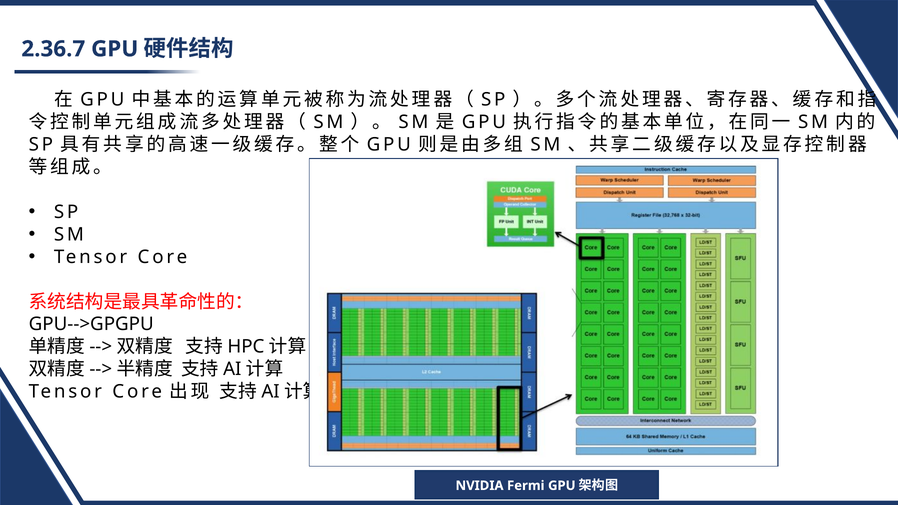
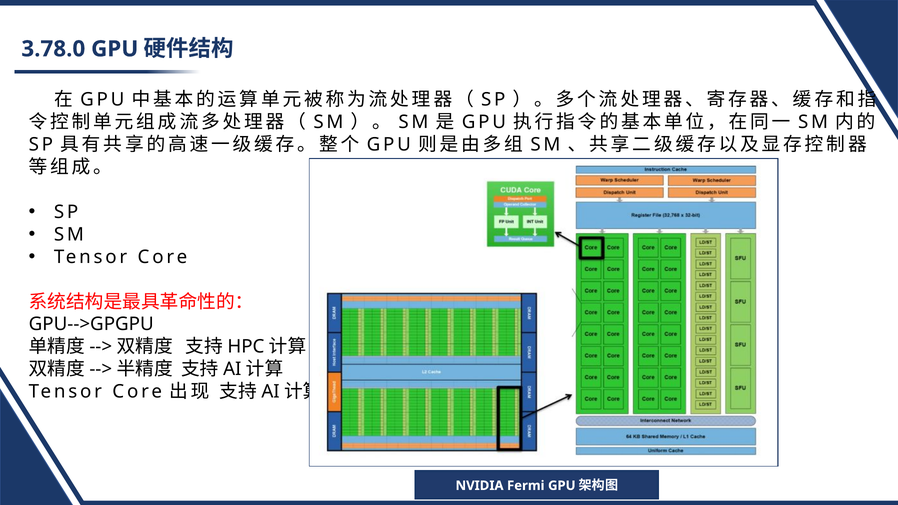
2.36.7: 2.36.7 -> 3.78.0 (53, 49)
